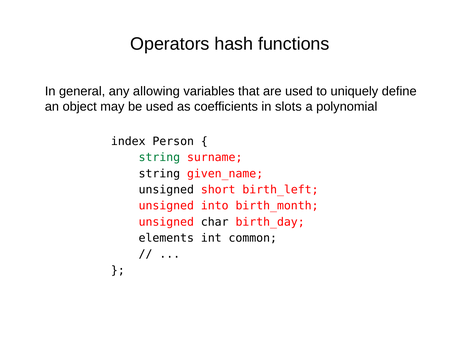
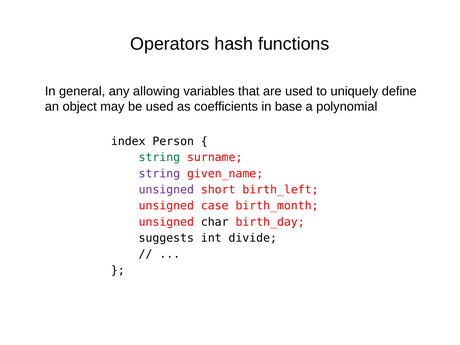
slots: slots -> base (289, 107)
string colour: black -> purple (159, 174)
unsigned colour: black -> purple (166, 190)
into: into -> case (215, 206)
elements: elements -> suggests (166, 238)
common: common -> divide (253, 238)
